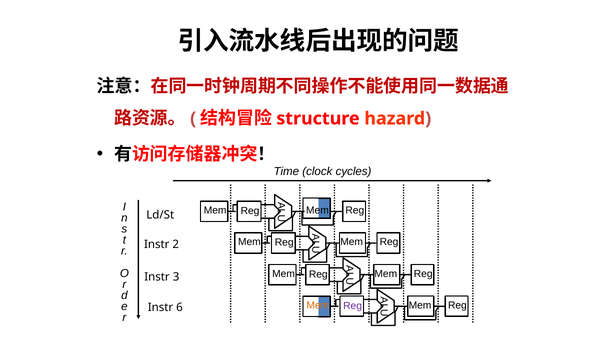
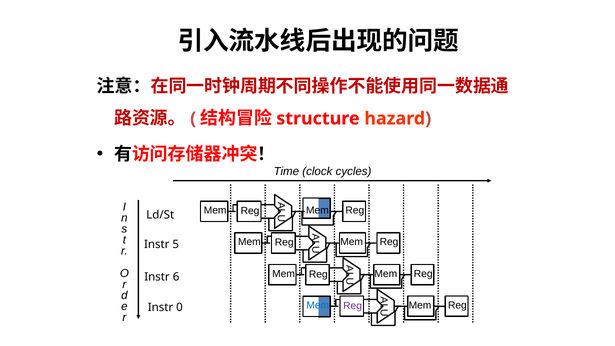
2: 2 -> 5 (176, 244)
3: 3 -> 6 (176, 277)
Mem colour: orange -> blue (318, 305)
6: 6 -> 0 (180, 307)
